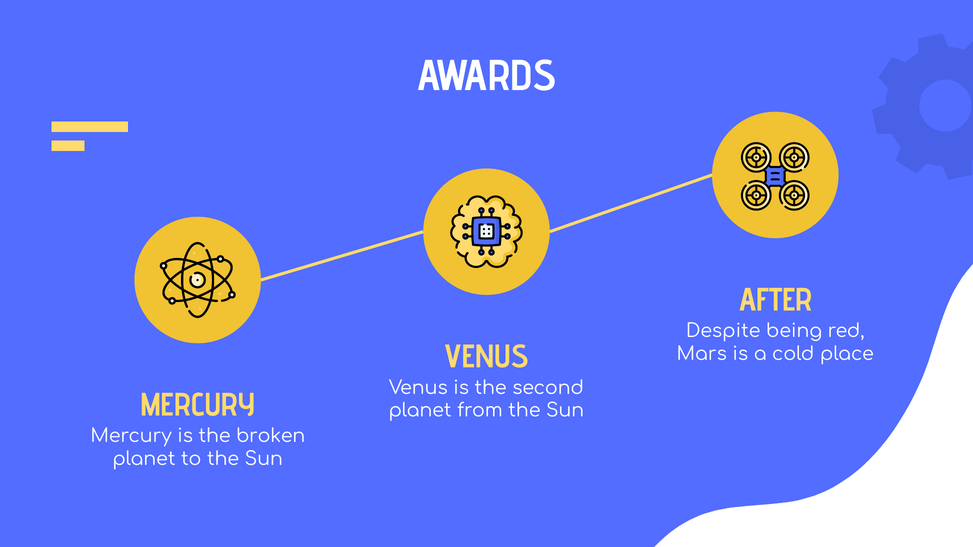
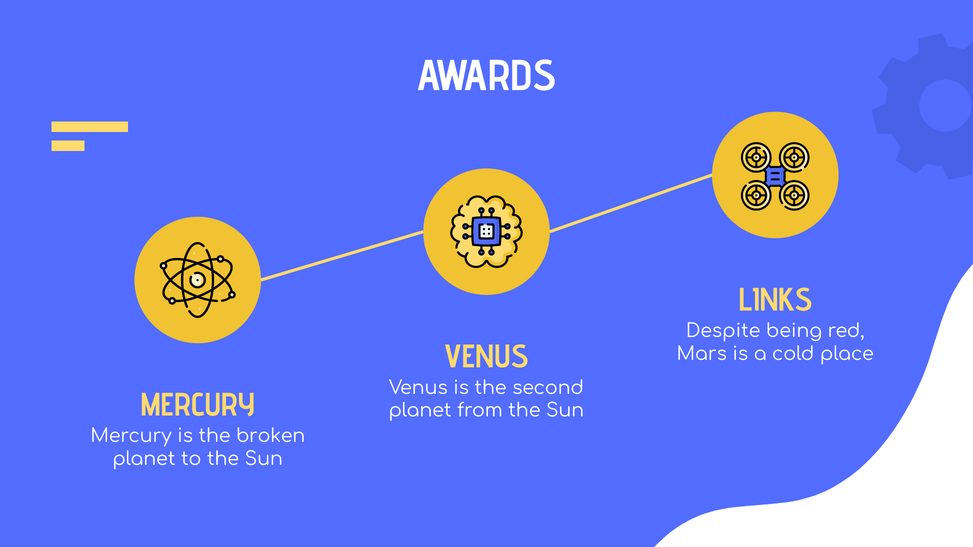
AFTER: AFTER -> LINKS (775, 300)
